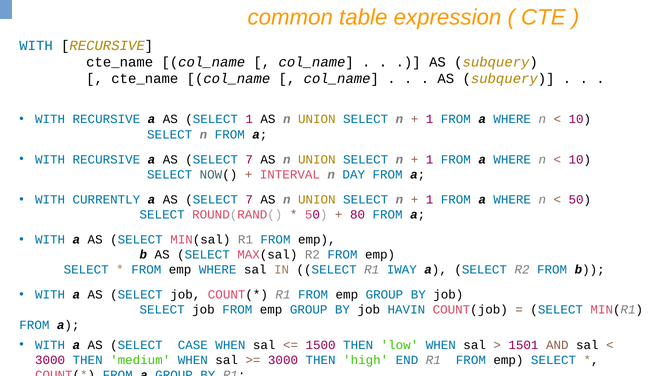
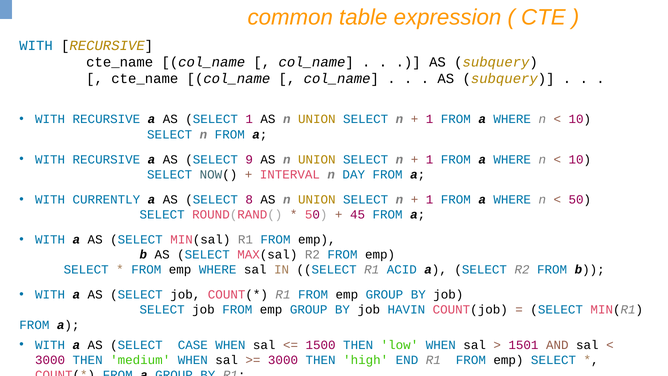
7: 7 -> 9 (249, 159)
7: 7 -> 8 (249, 199)
80: 80 -> 45 (358, 214)
IWAY: IWAY -> ACID (402, 270)
